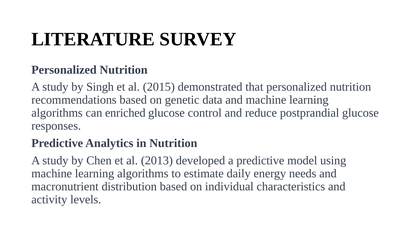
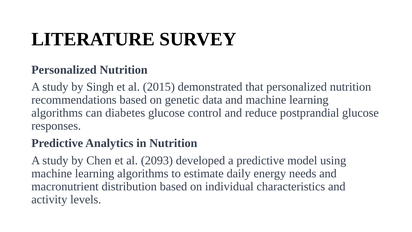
enriched: enriched -> diabetes (125, 113)
2013: 2013 -> 2093 (157, 160)
